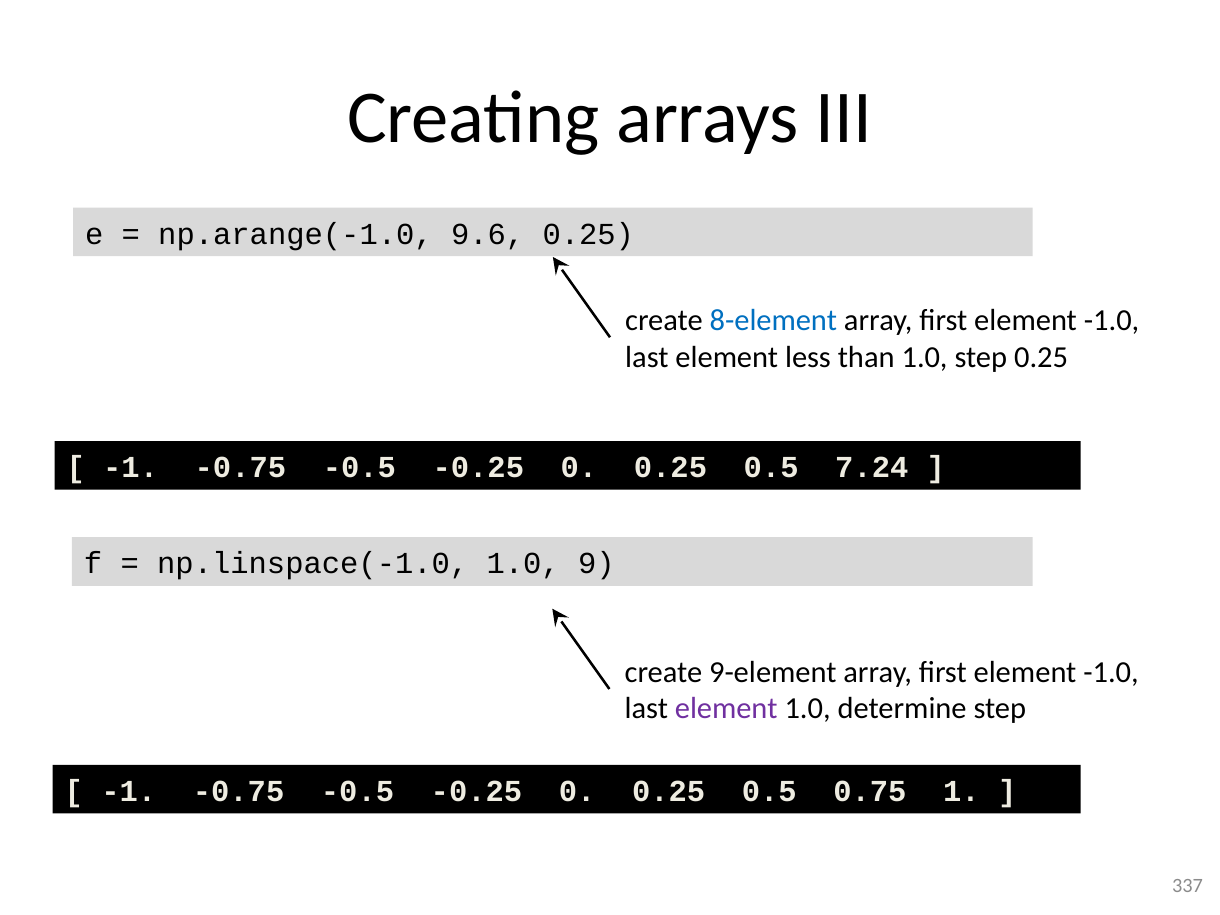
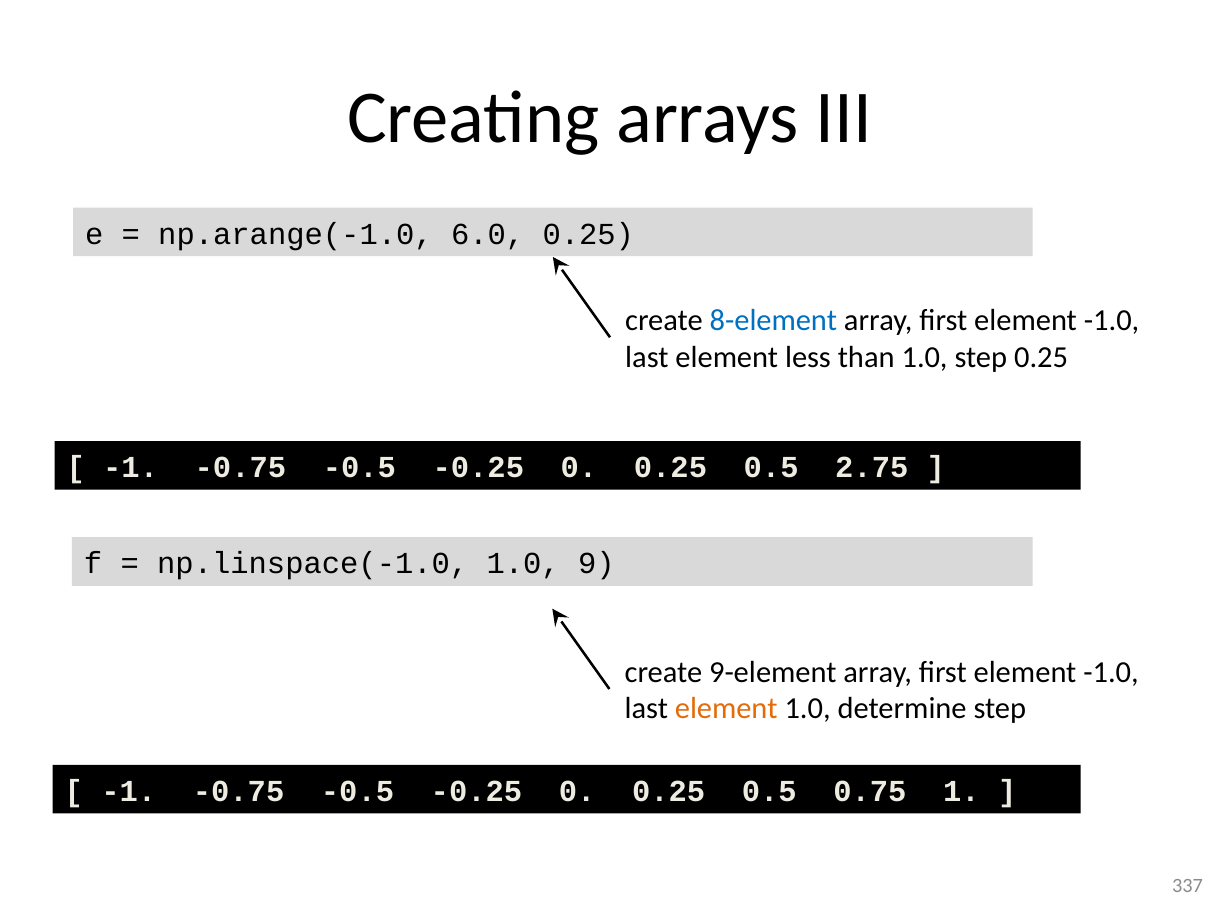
9.6: 9.6 -> 6.0 (488, 234)
7.24: 7.24 -> 2.75 (872, 468)
element colour: purple -> orange (726, 709)
